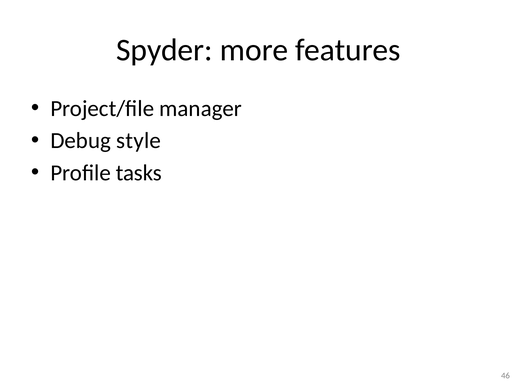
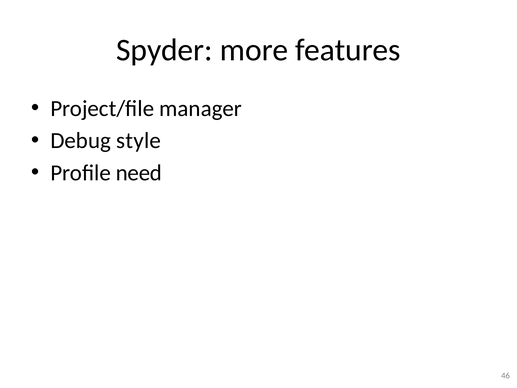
tasks: tasks -> need (139, 173)
